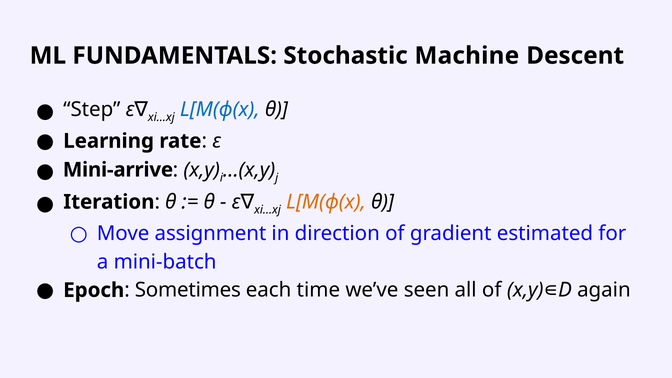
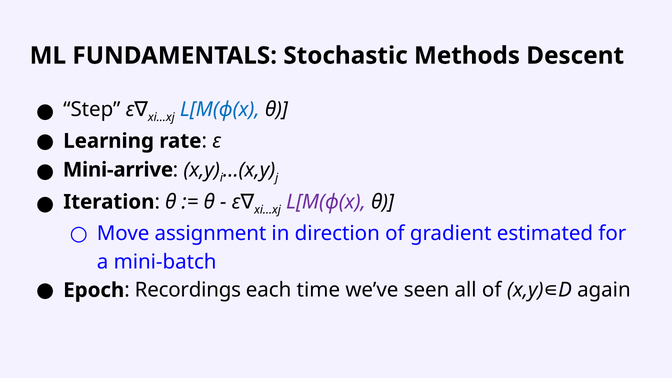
Machine: Machine -> Methods (467, 56)
L[M(ɸ(x colour: orange -> purple (326, 202)
Sometimes: Sometimes -> Recordings (188, 290)
